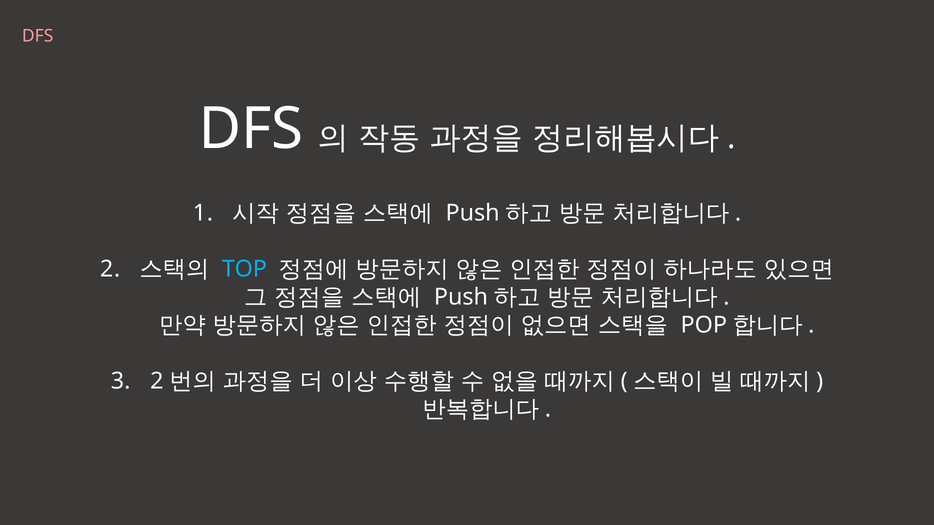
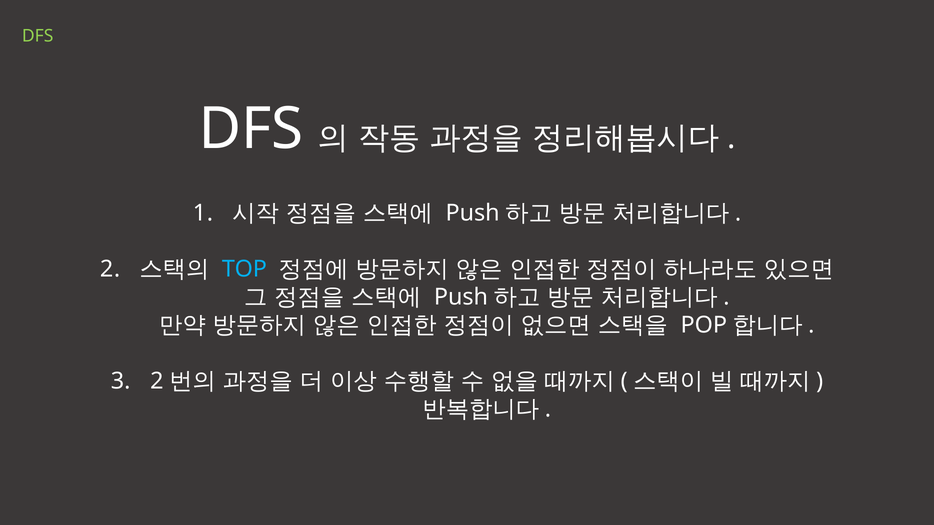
DFS colour: pink -> light green (38, 36)
